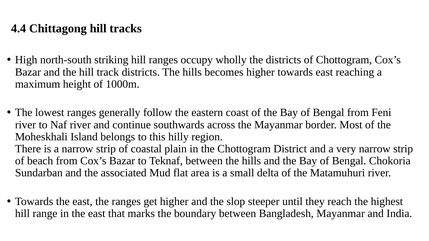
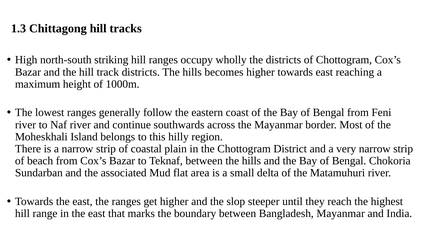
4.4: 4.4 -> 1.3 (19, 29)
